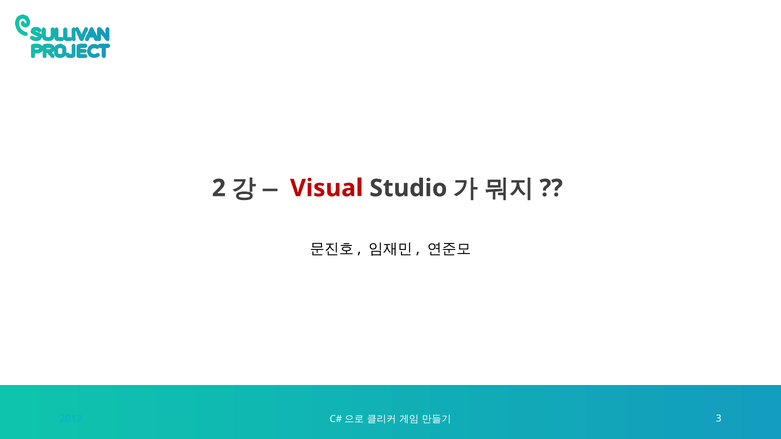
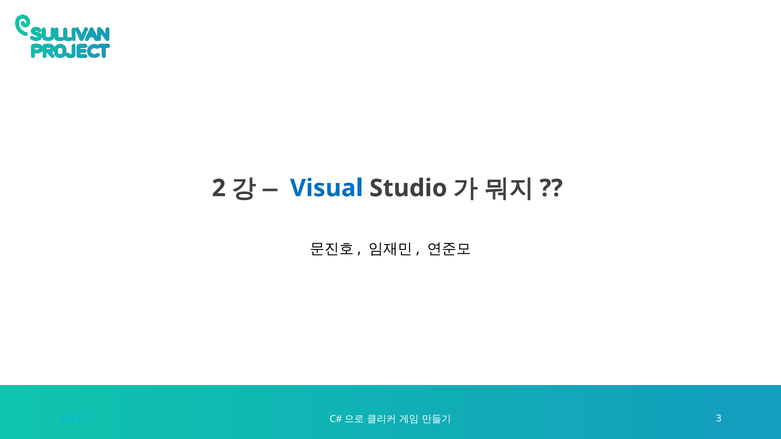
Visual colour: red -> blue (327, 188)
